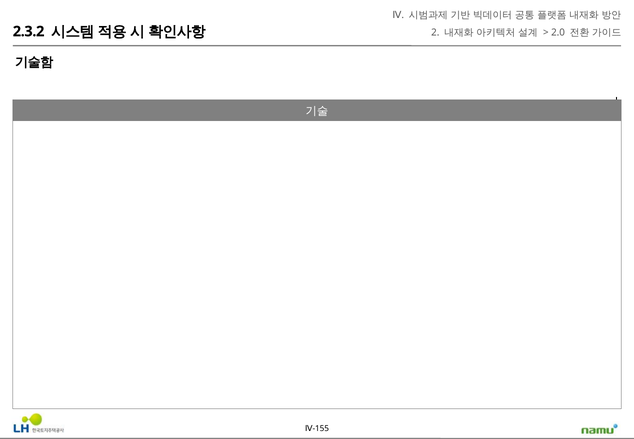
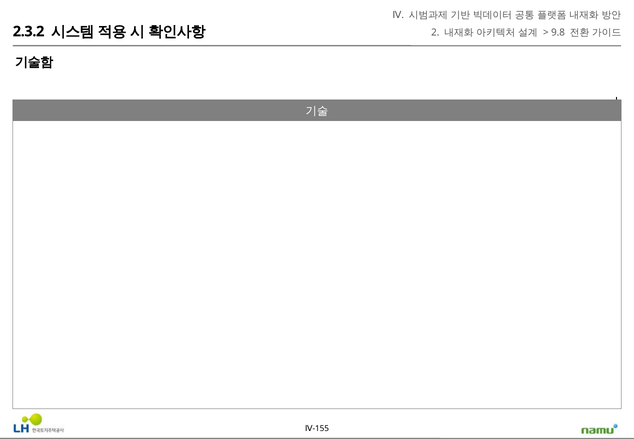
2.0: 2.0 -> 9.8 (558, 32)
